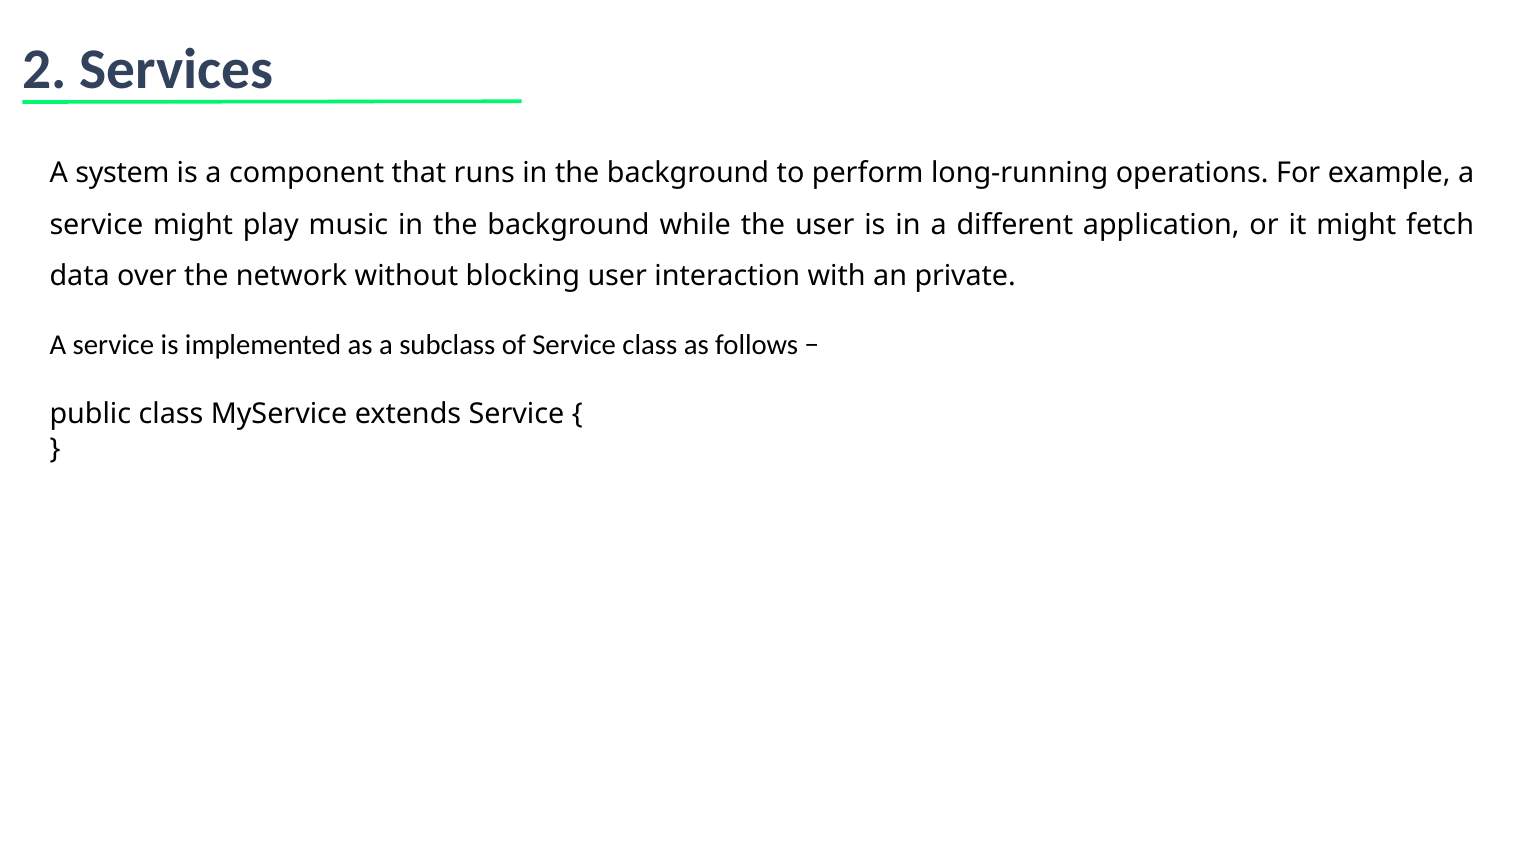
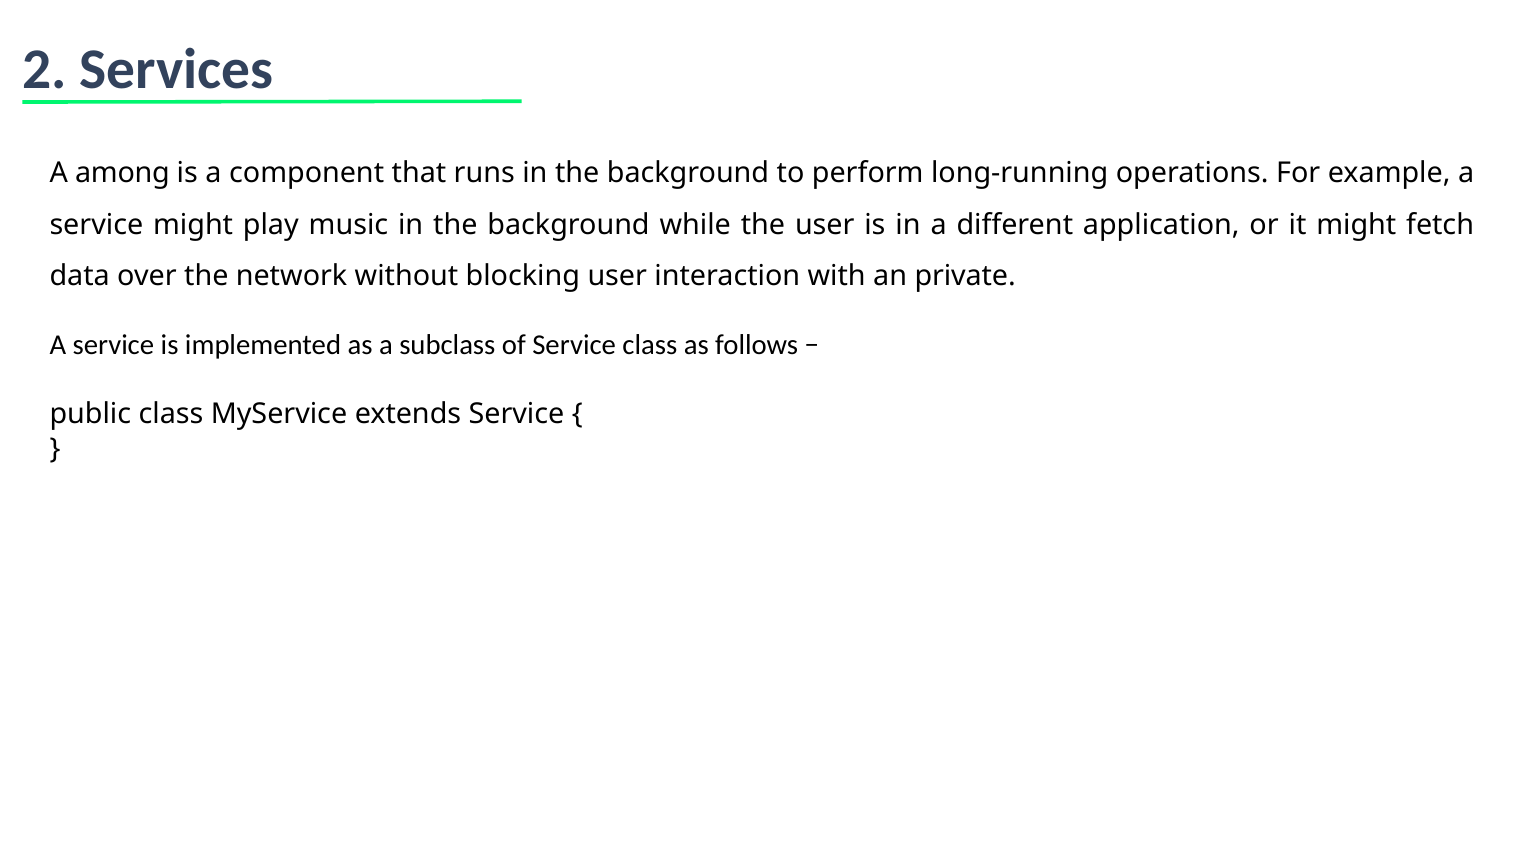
system: system -> among (122, 173)
